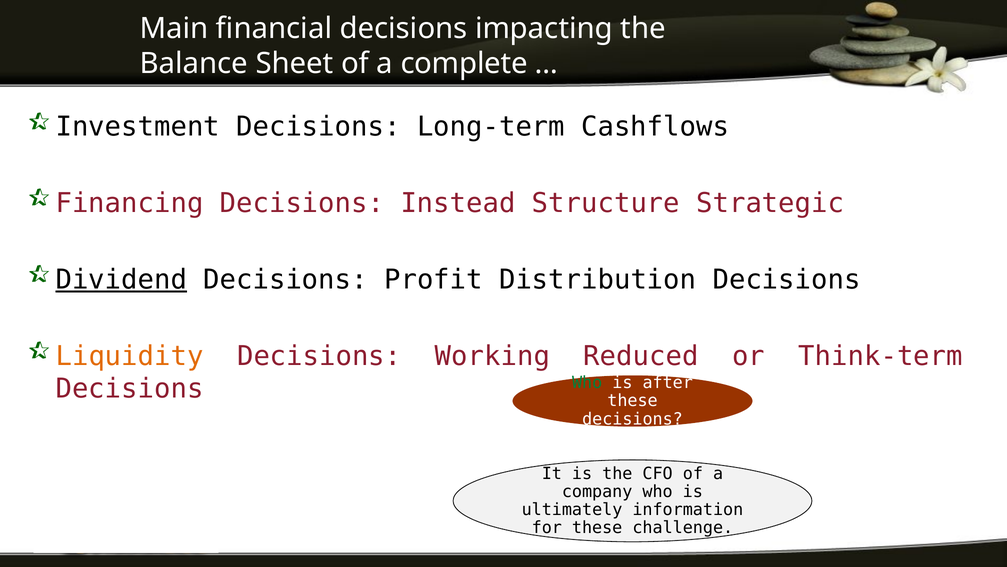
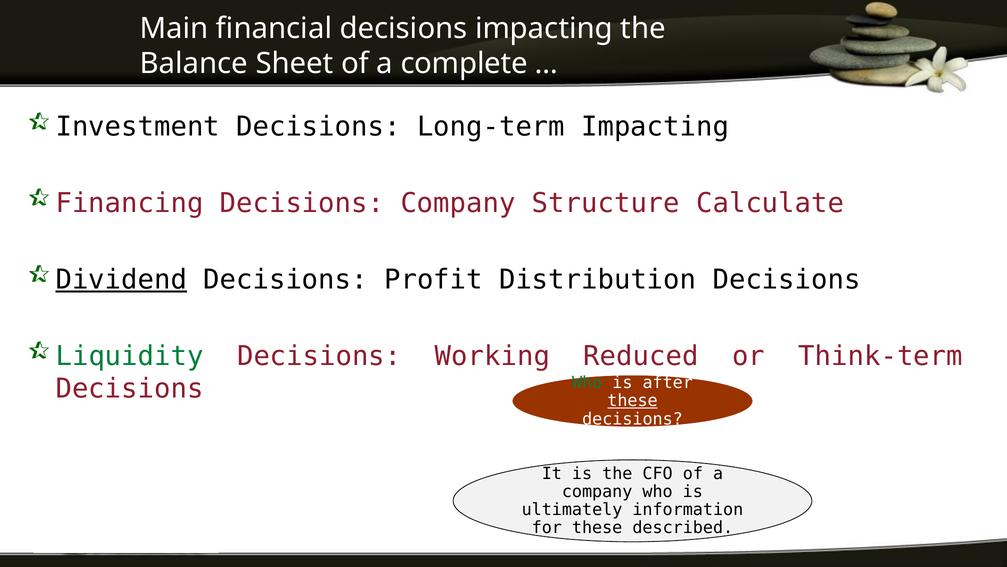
Long-term Cashflows: Cashflows -> Impacting (655, 127)
Decisions Instead: Instead -> Company (458, 203)
Strategic: Strategic -> Calculate (770, 203)
Liquidity colour: orange -> green (130, 356)
these underline: none -> present (633, 400)
challenge: challenge -> described (683, 527)
